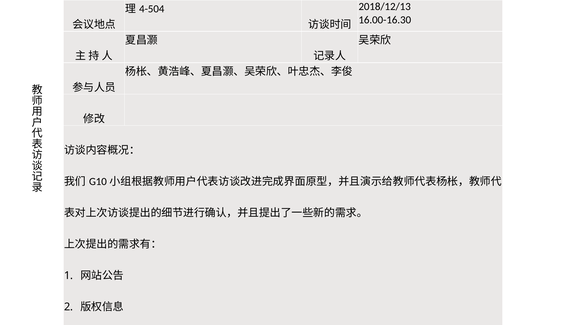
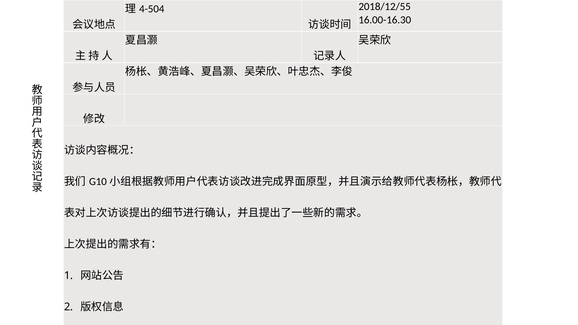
2018/12/13: 2018/12/13 -> 2018/12/55 (385, 7)
